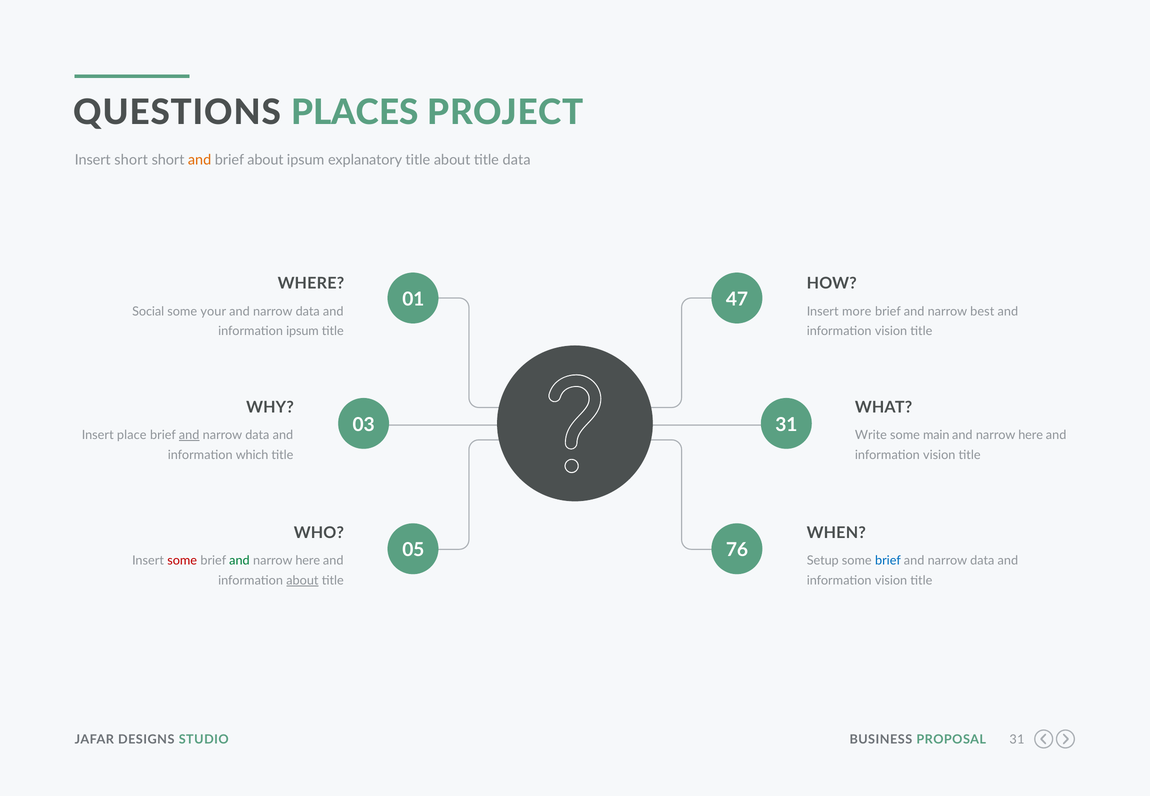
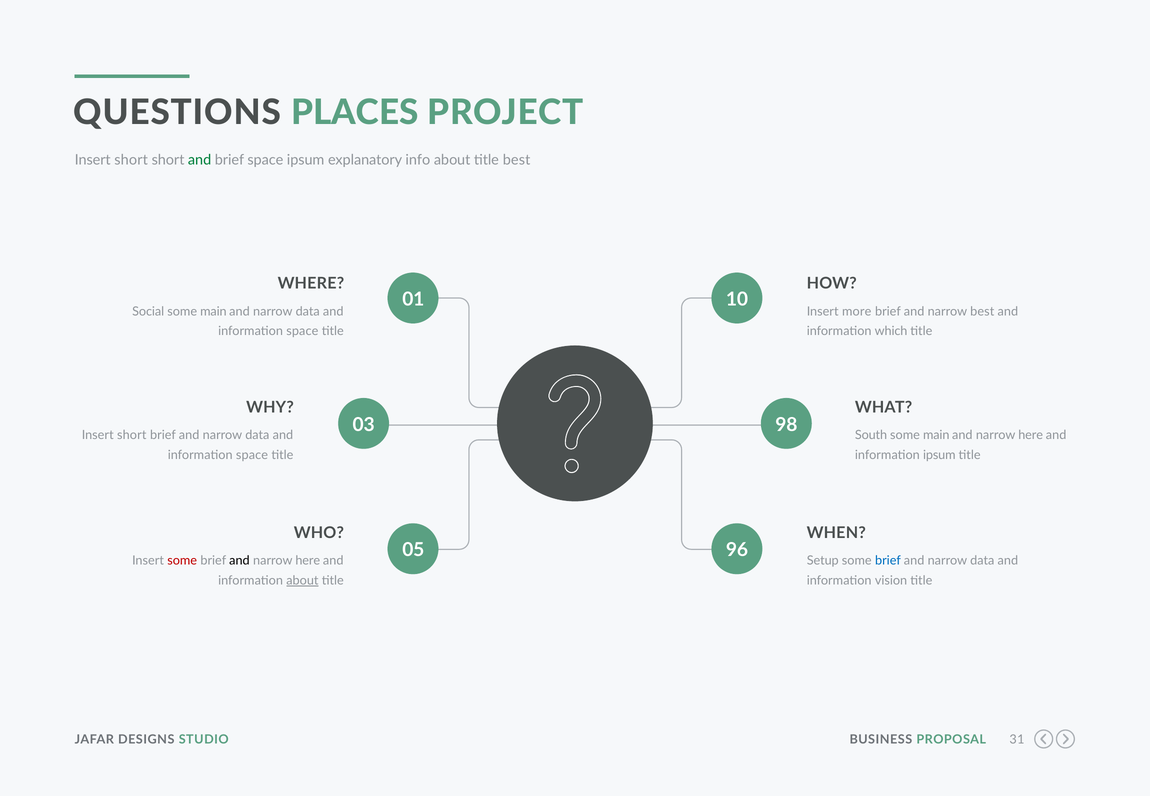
and colour: orange -> green (200, 160)
brief about: about -> space (265, 160)
explanatory title: title -> info (418, 160)
title data: data -> best (517, 160)
47: 47 -> 10 (737, 299)
your: your -> main (213, 311)
ipsum: ipsum -> space (302, 331)
vision: vision -> which (891, 331)
03 31: 31 -> 98 (786, 425)
place: place -> short (132, 435)
and underline: present -> none (189, 435)
Write: Write -> South (871, 435)
which: which -> space (252, 455)
vision: vision -> ipsum (939, 455)
76: 76 -> 96 (737, 550)
and colour: green -> black (239, 561)
